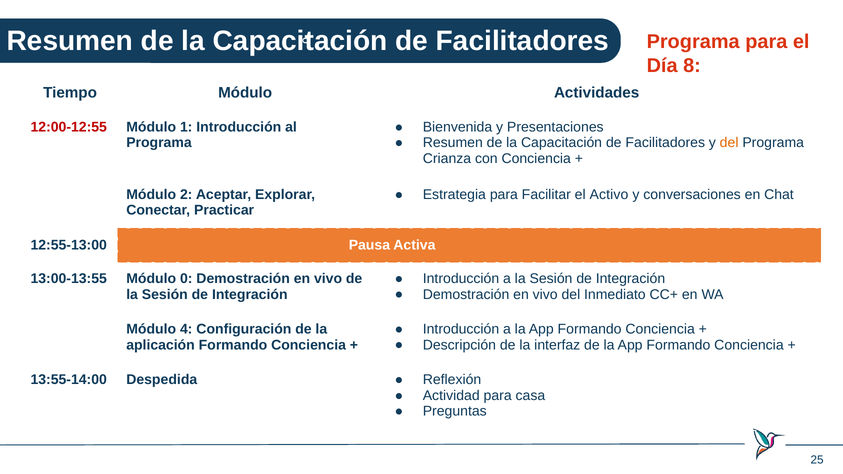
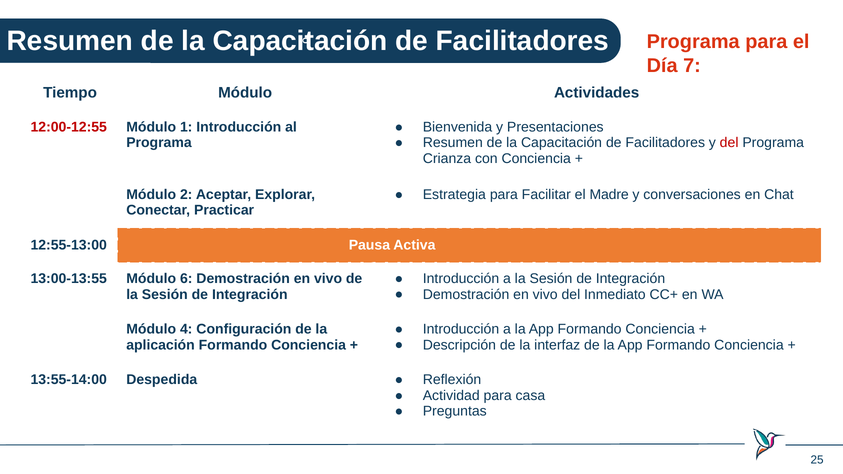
8: 8 -> 7 (692, 66)
del colour: orange -> red (729, 143)
Activo: Activo -> Madre (609, 195)
0: 0 -> 6 (186, 279)
